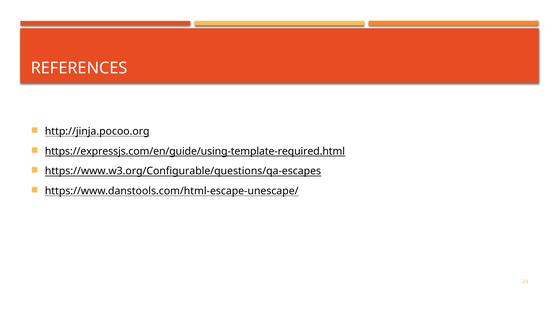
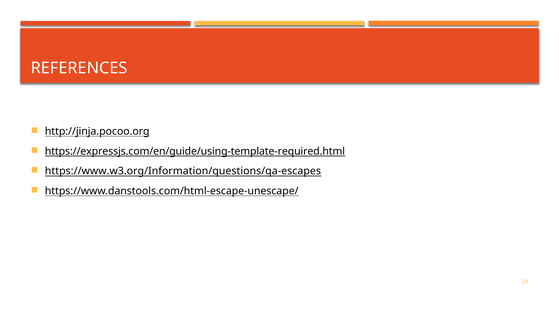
https://www.w3.org/Configurable/questions/qa-escapes: https://www.w3.org/Configurable/questions/qa-escapes -> https://www.w3.org/Information/questions/qa-escapes (183, 171)
